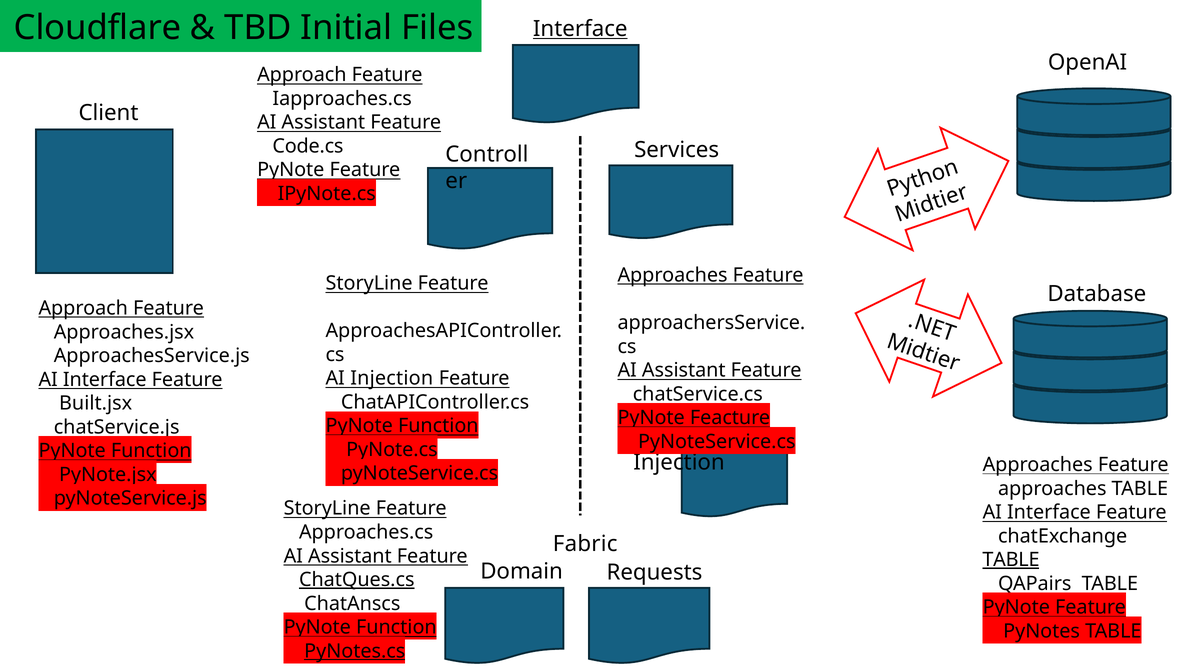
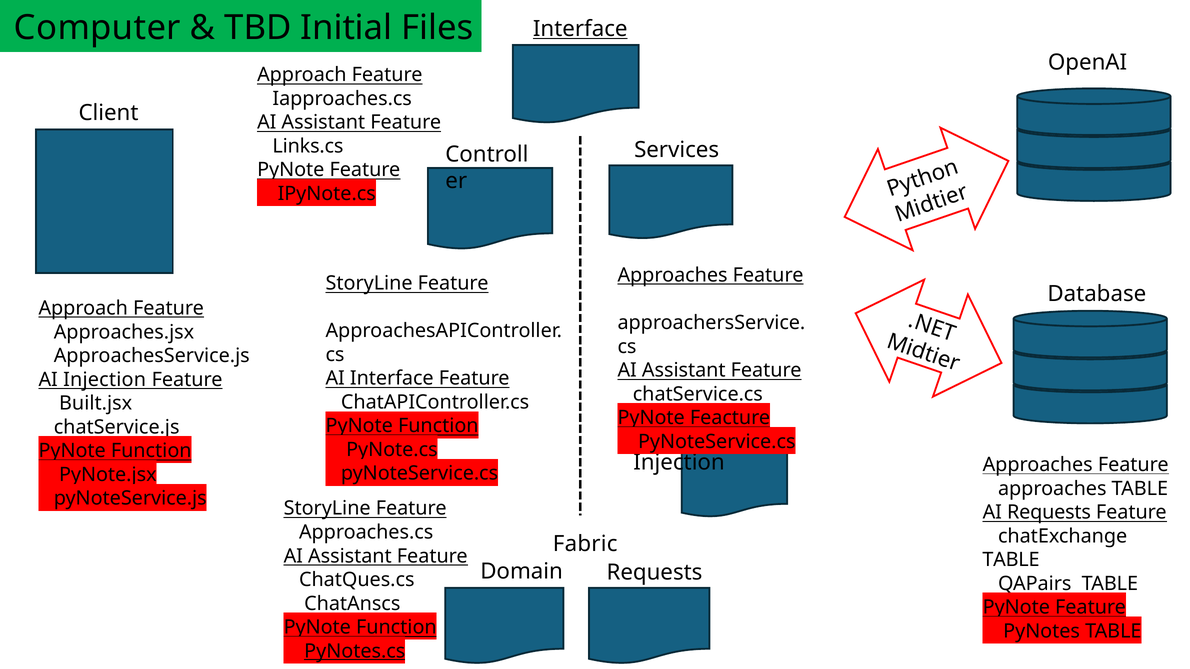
Cloudflare: Cloudflare -> Computer (97, 28)
Code.cs: Code.cs -> Links.cs (308, 146)
AI Injection: Injection -> Interface (392, 379)
Interface: Interface -> Injection (105, 380)
Interface: Interface -> Requests (1049, 513)
TABLE underline: present -> none (1011, 560)
ChatQues.cs underline: present -> none (357, 580)
